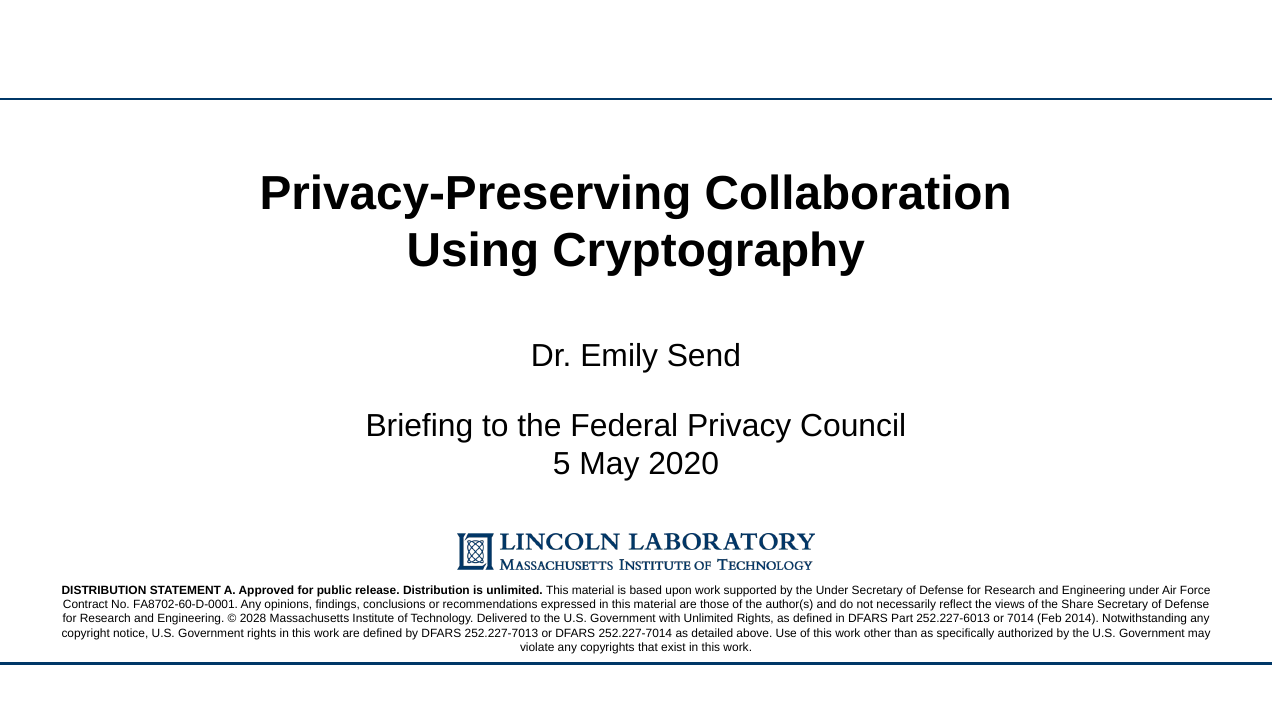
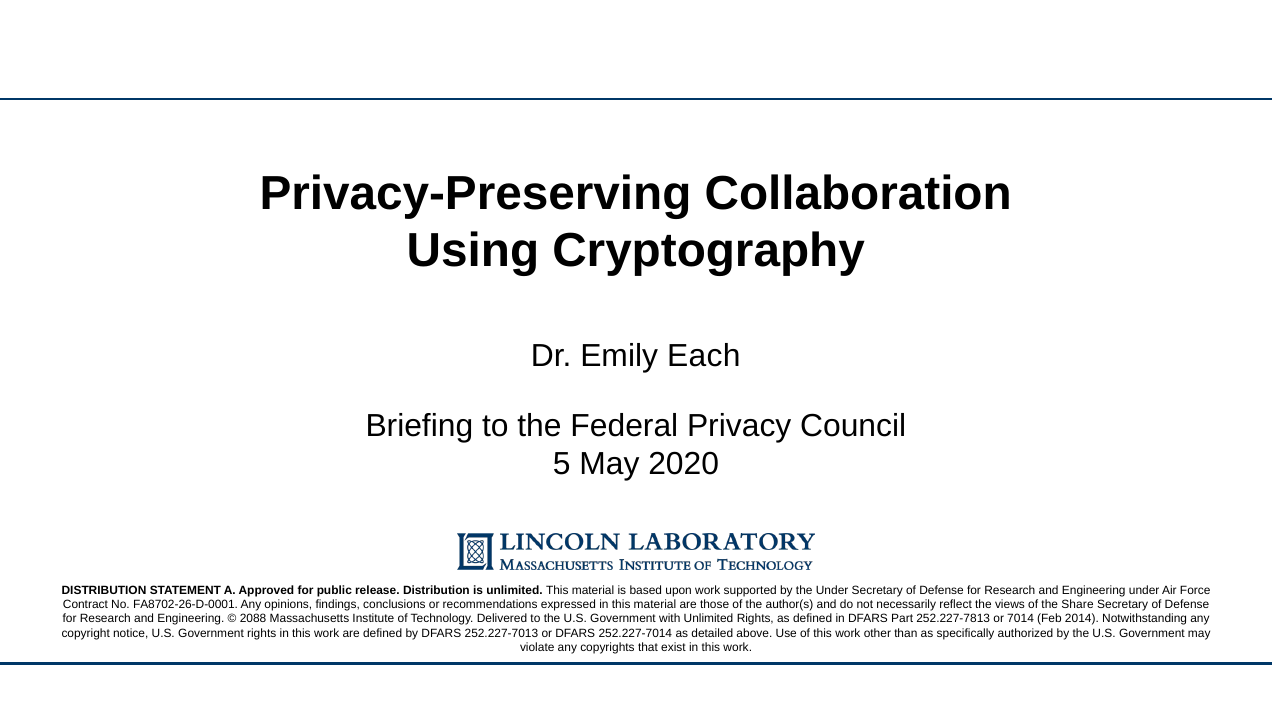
Send: Send -> Each (704, 356)
FA8702-60-D-0001: FA8702-60-D-0001 -> FA8702-26-D-0001 (185, 604)
2028: 2028 -> 2088 (253, 619)
252.227-6013: 252.227-6013 -> 252.227-7813 (953, 619)
